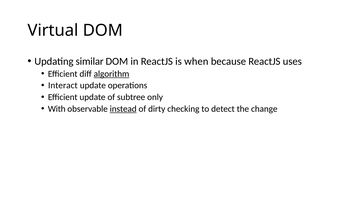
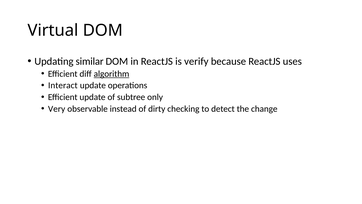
when: when -> verify (196, 61)
With: With -> Very (57, 109)
instead underline: present -> none (123, 109)
